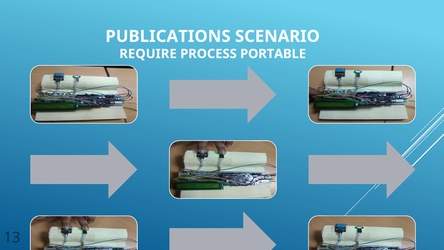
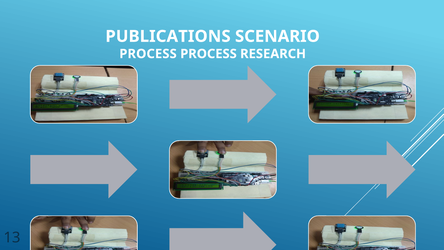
REQUIRE: REQUIRE -> PROCESS (148, 54)
PORTABLE: PORTABLE -> RESEARCH (273, 54)
